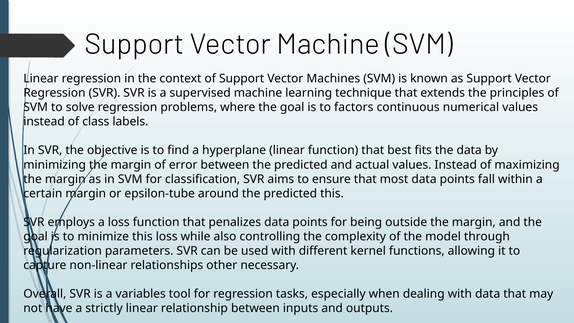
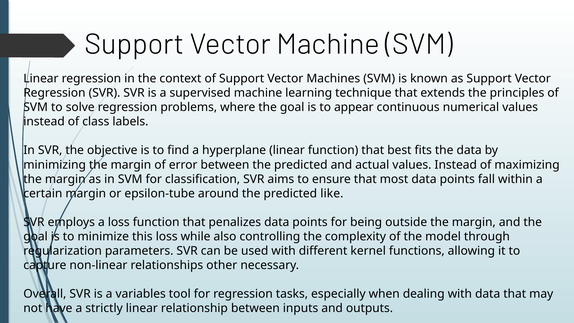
factors: factors -> appear (354, 107)
predicted this: this -> like (332, 193)
